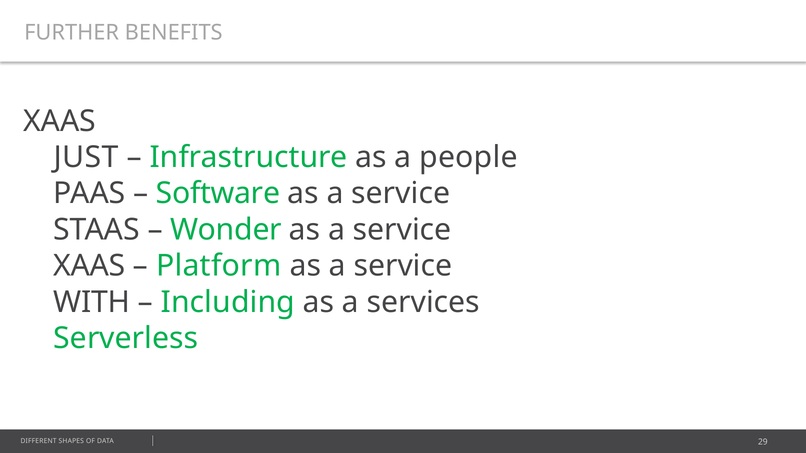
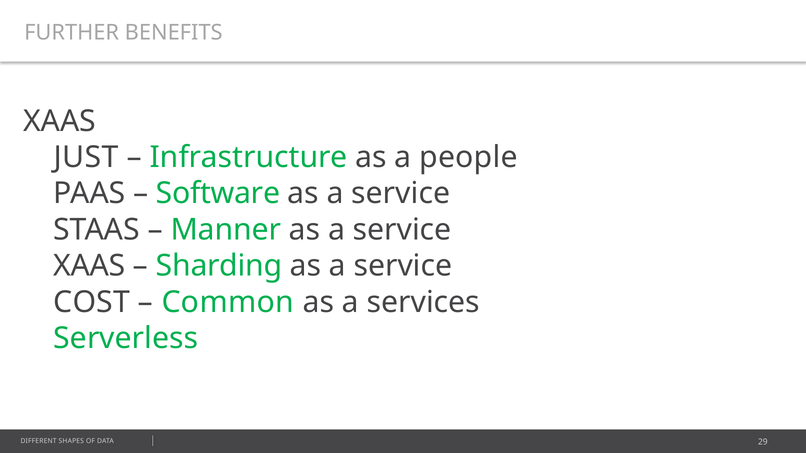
Wonder: Wonder -> Manner (226, 230)
Platform: Platform -> Sharding (219, 266)
WITH: WITH -> COST (92, 302)
Including: Including -> Common (228, 302)
